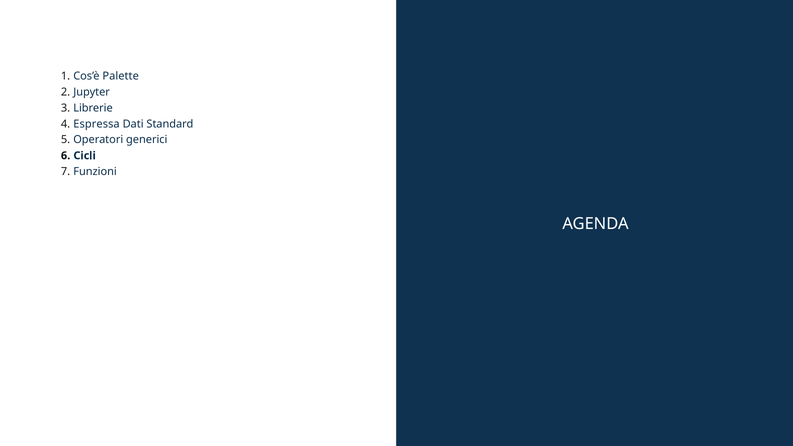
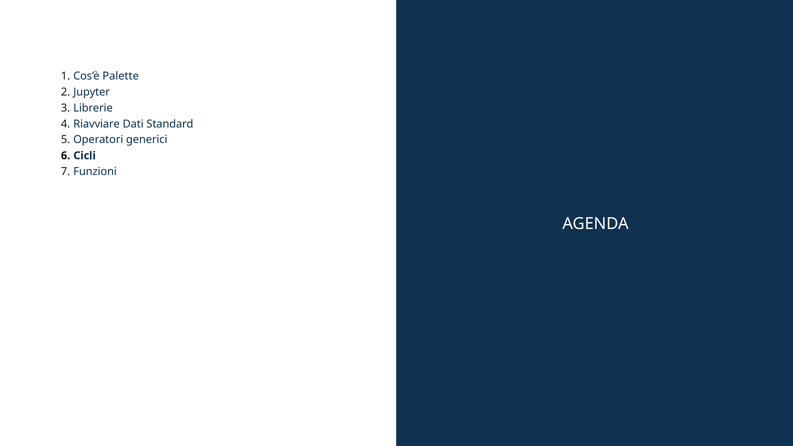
Espressa: Espressa -> Riavviare (97, 124)
